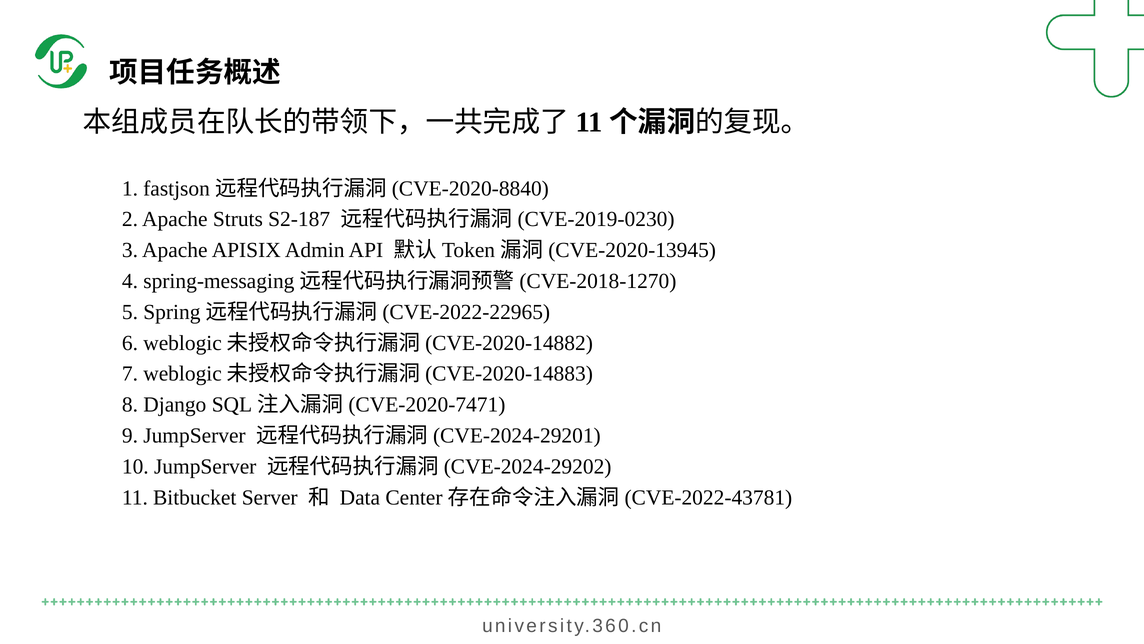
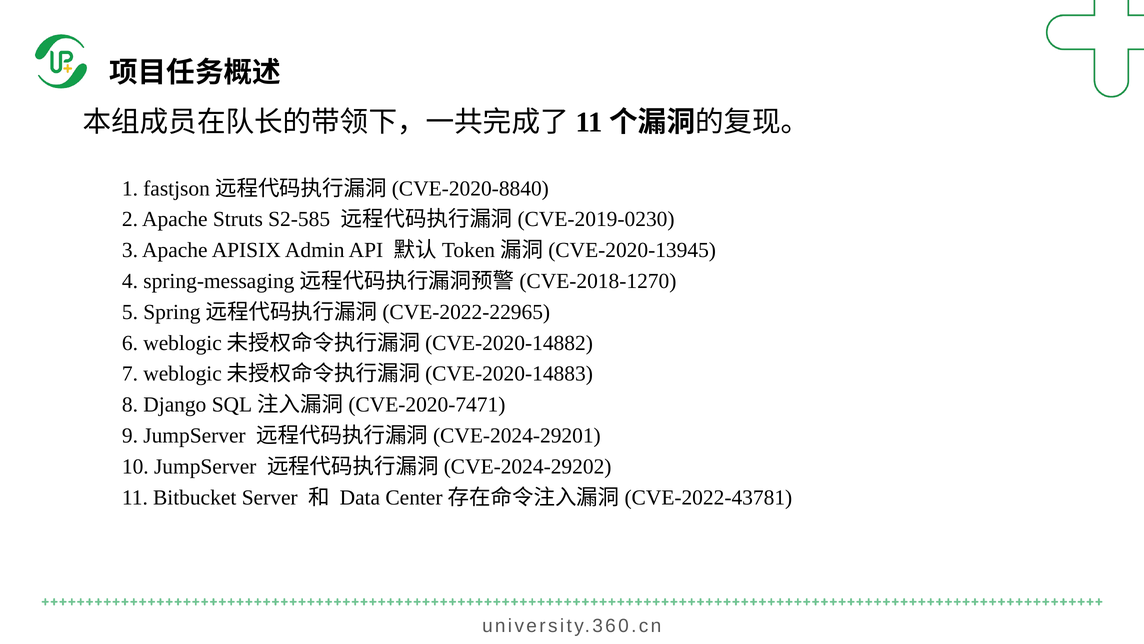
S2-187: S2-187 -> S2-585 (299, 219)
